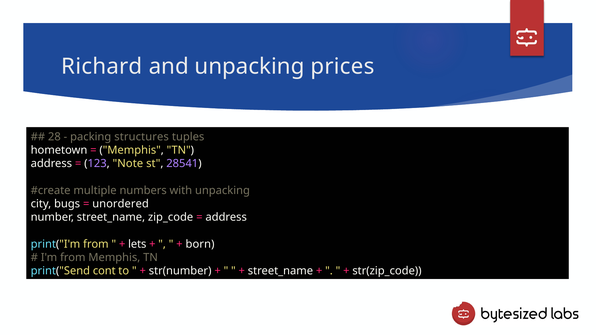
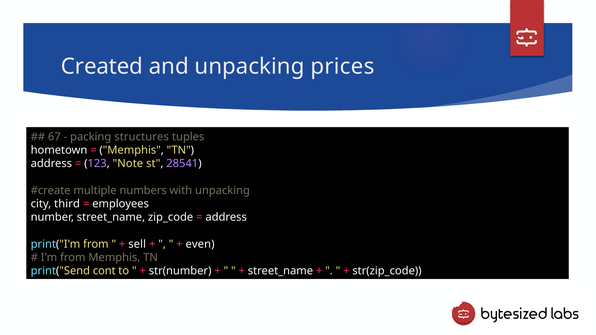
Richard: Richard -> Created (102, 66)
28: 28 -> 67 (54, 137)
bugs: bugs -> third (67, 204)
unordered: unordered -> employees (121, 204)
lets: lets -> sell (137, 244)
born: born -> even (200, 244)
